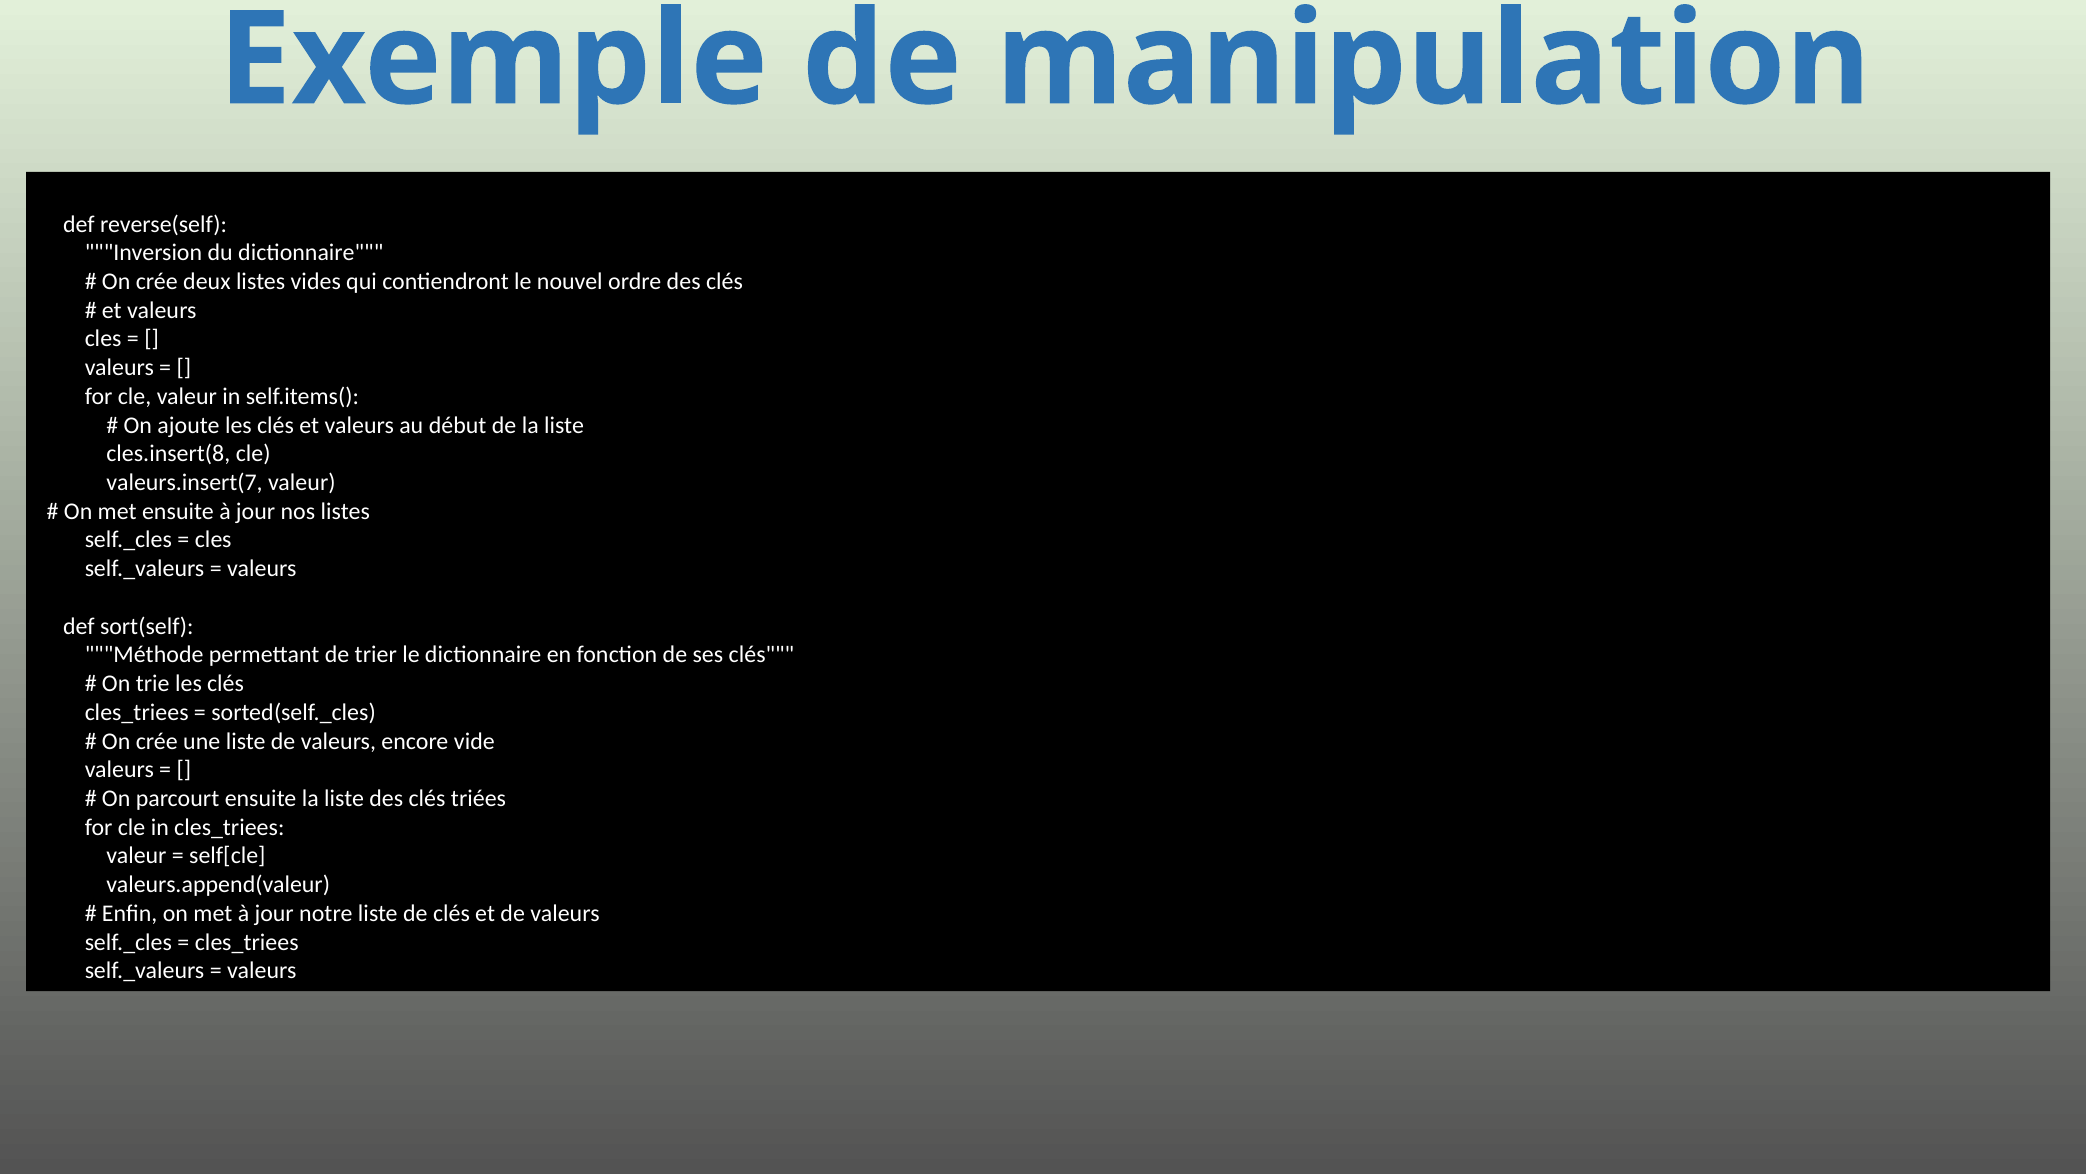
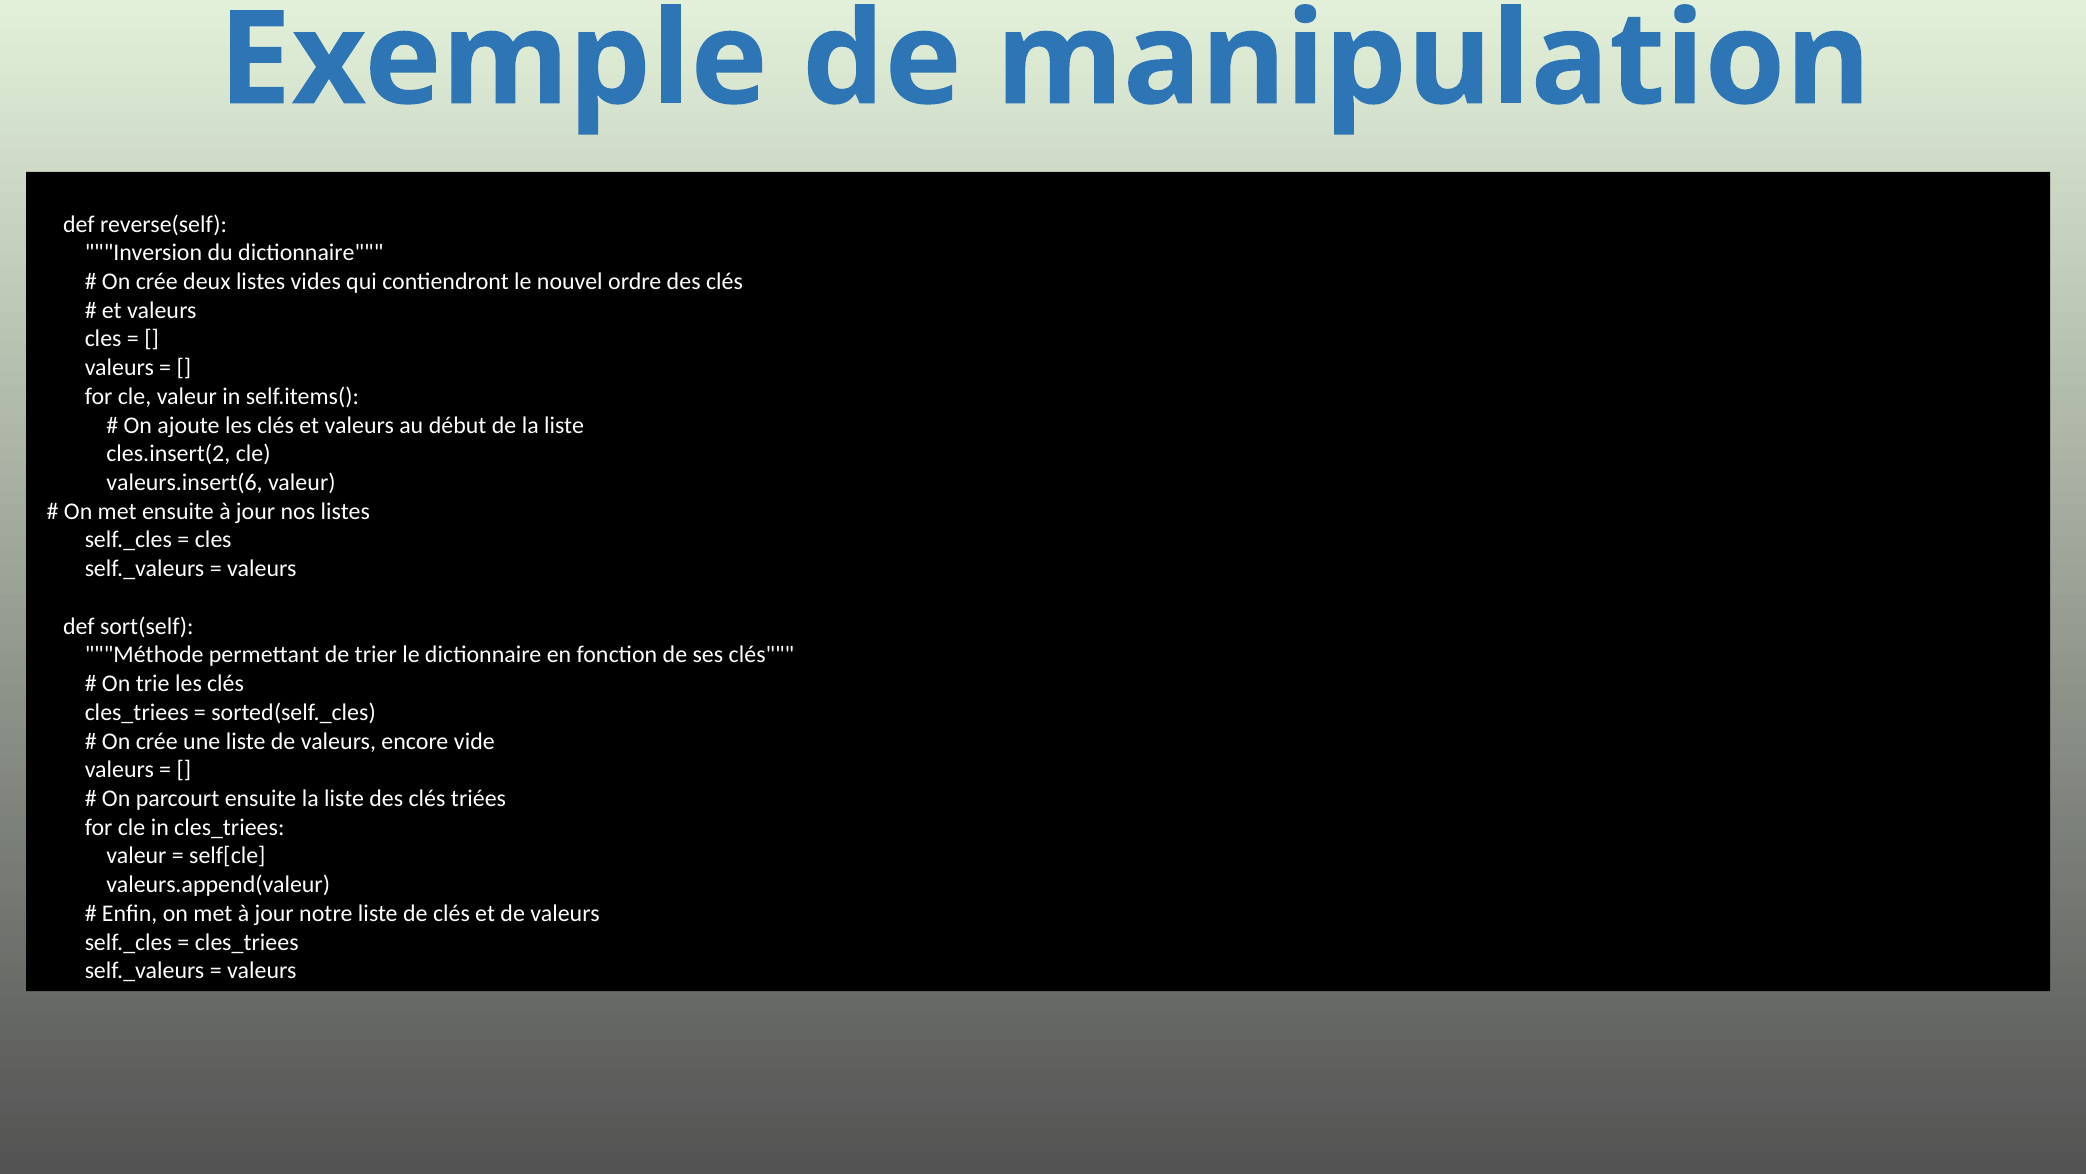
cles.insert(8: cles.insert(8 -> cles.insert(2 (168, 454)
valeurs.insert(7: valeurs.insert(7 -> valeurs.insert(6 (185, 482)
